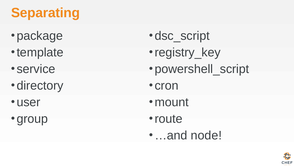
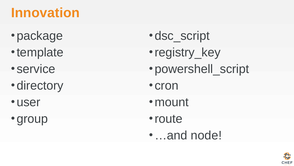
Separating: Separating -> Innovation (45, 13)
